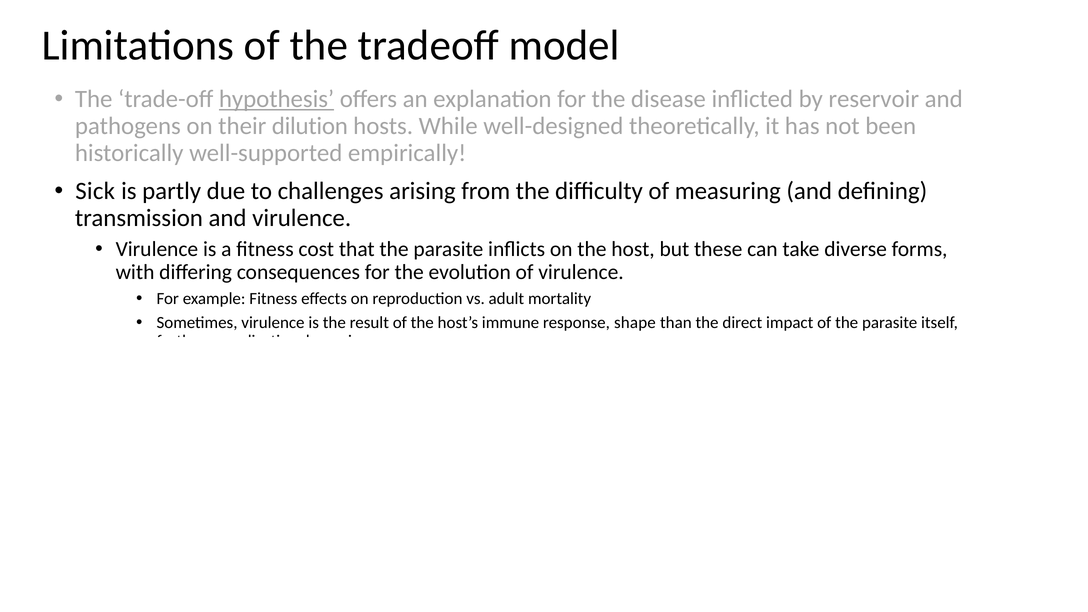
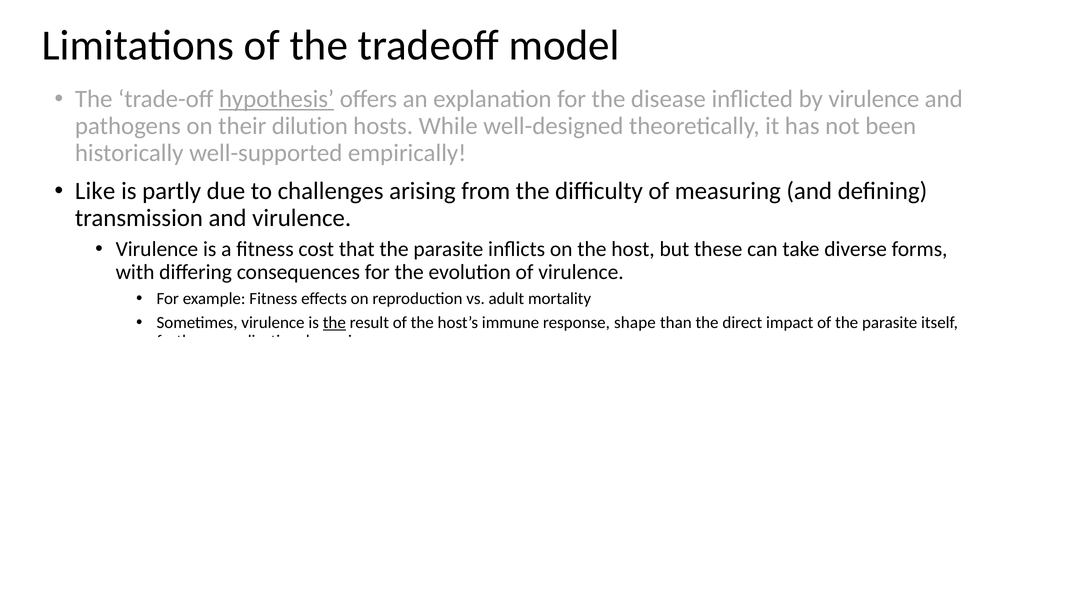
by reservoir: reservoir -> virulence (874, 99)
Sick: Sick -> Like (95, 191)
the underline: none -> present (334, 323)
